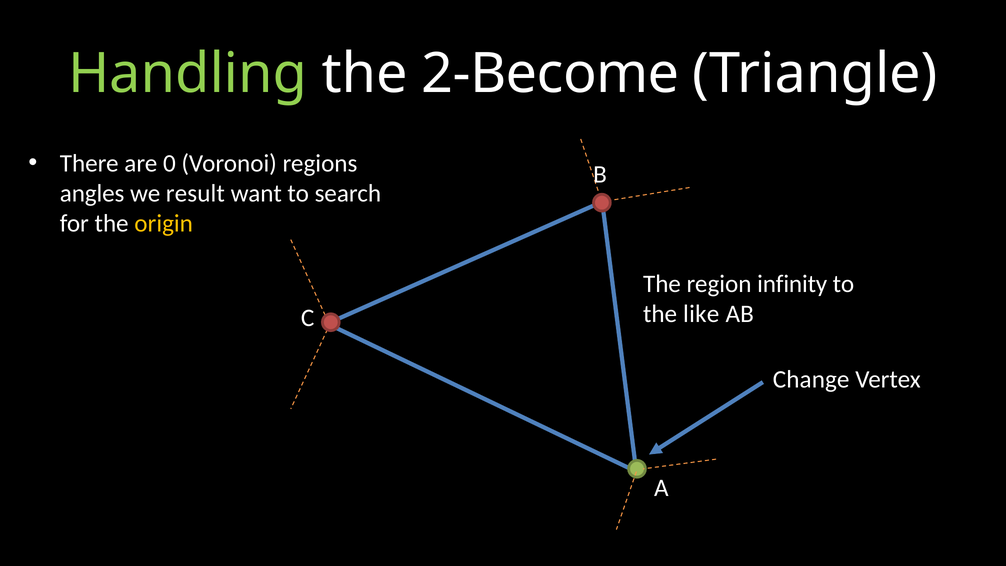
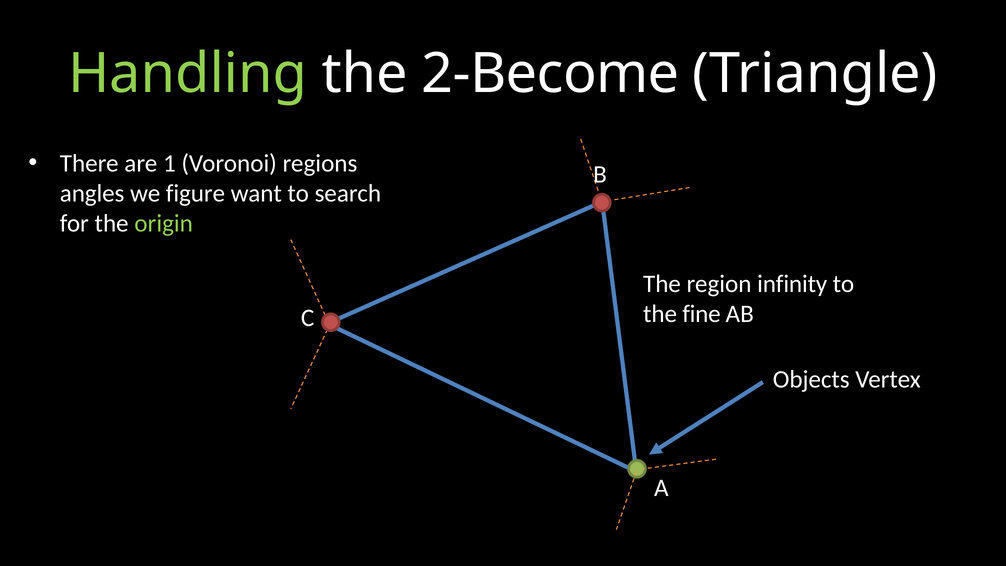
0: 0 -> 1 (169, 163)
result: result -> figure (195, 193)
origin colour: yellow -> light green (164, 224)
like: like -> fine (701, 314)
Change: Change -> Objects (811, 380)
